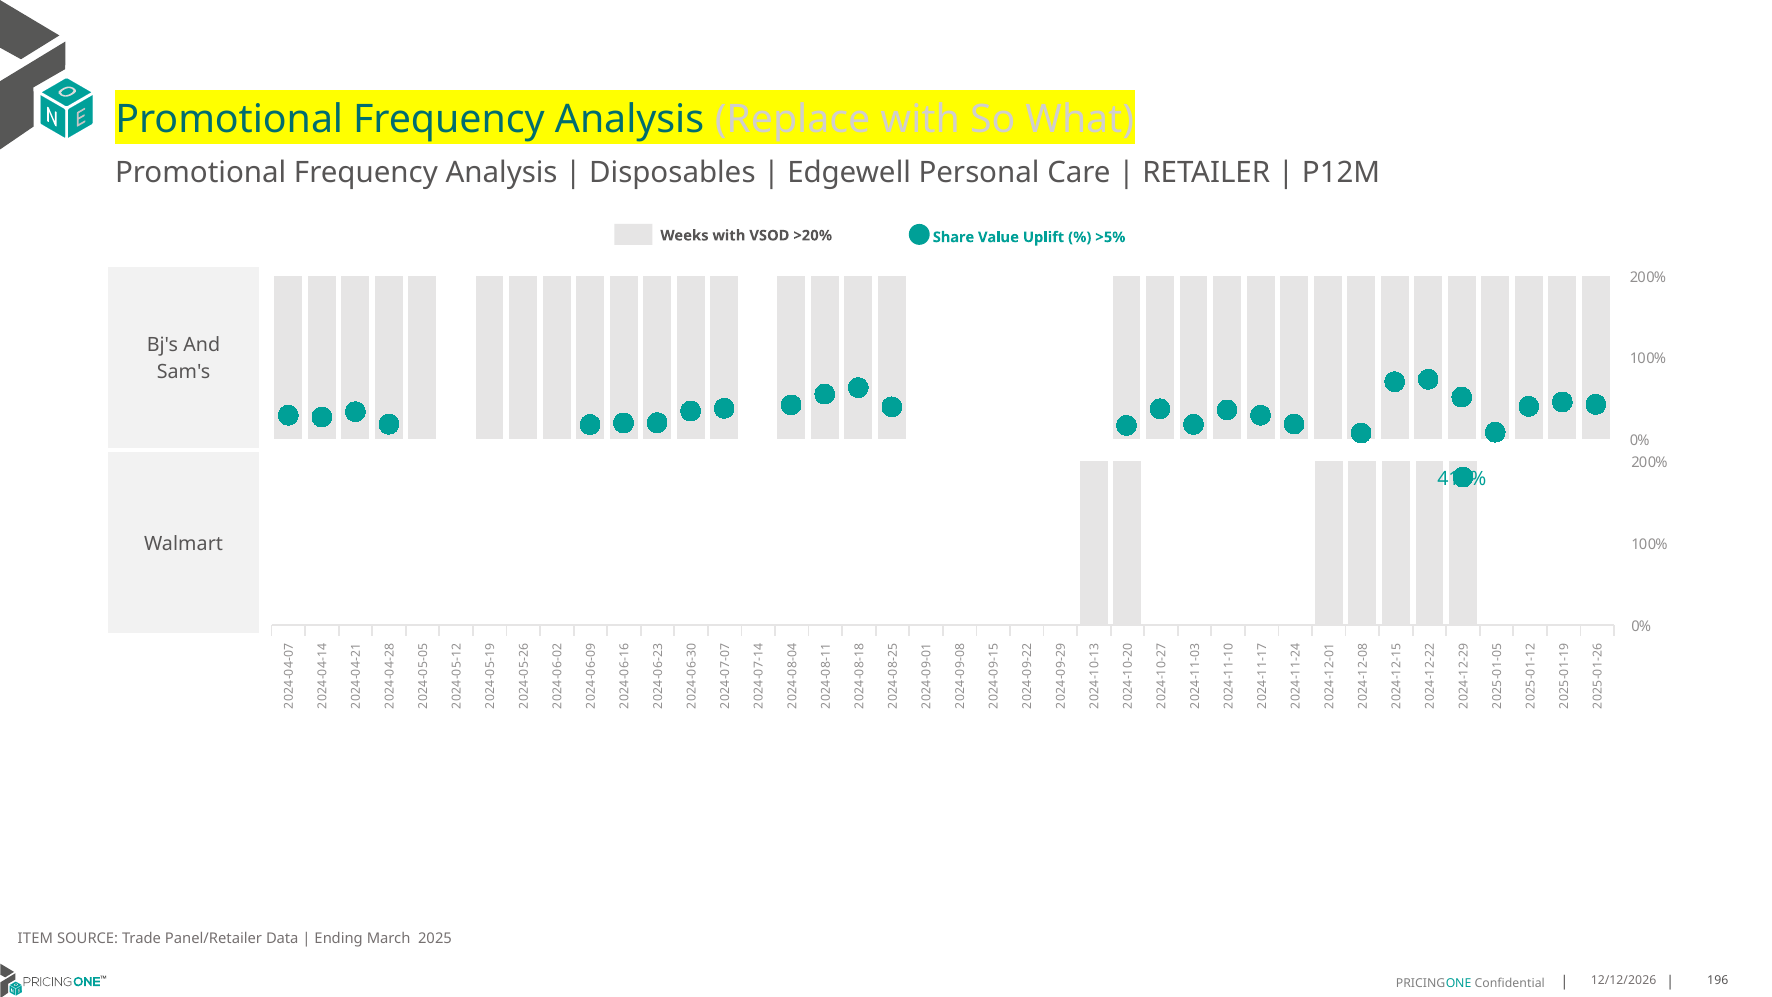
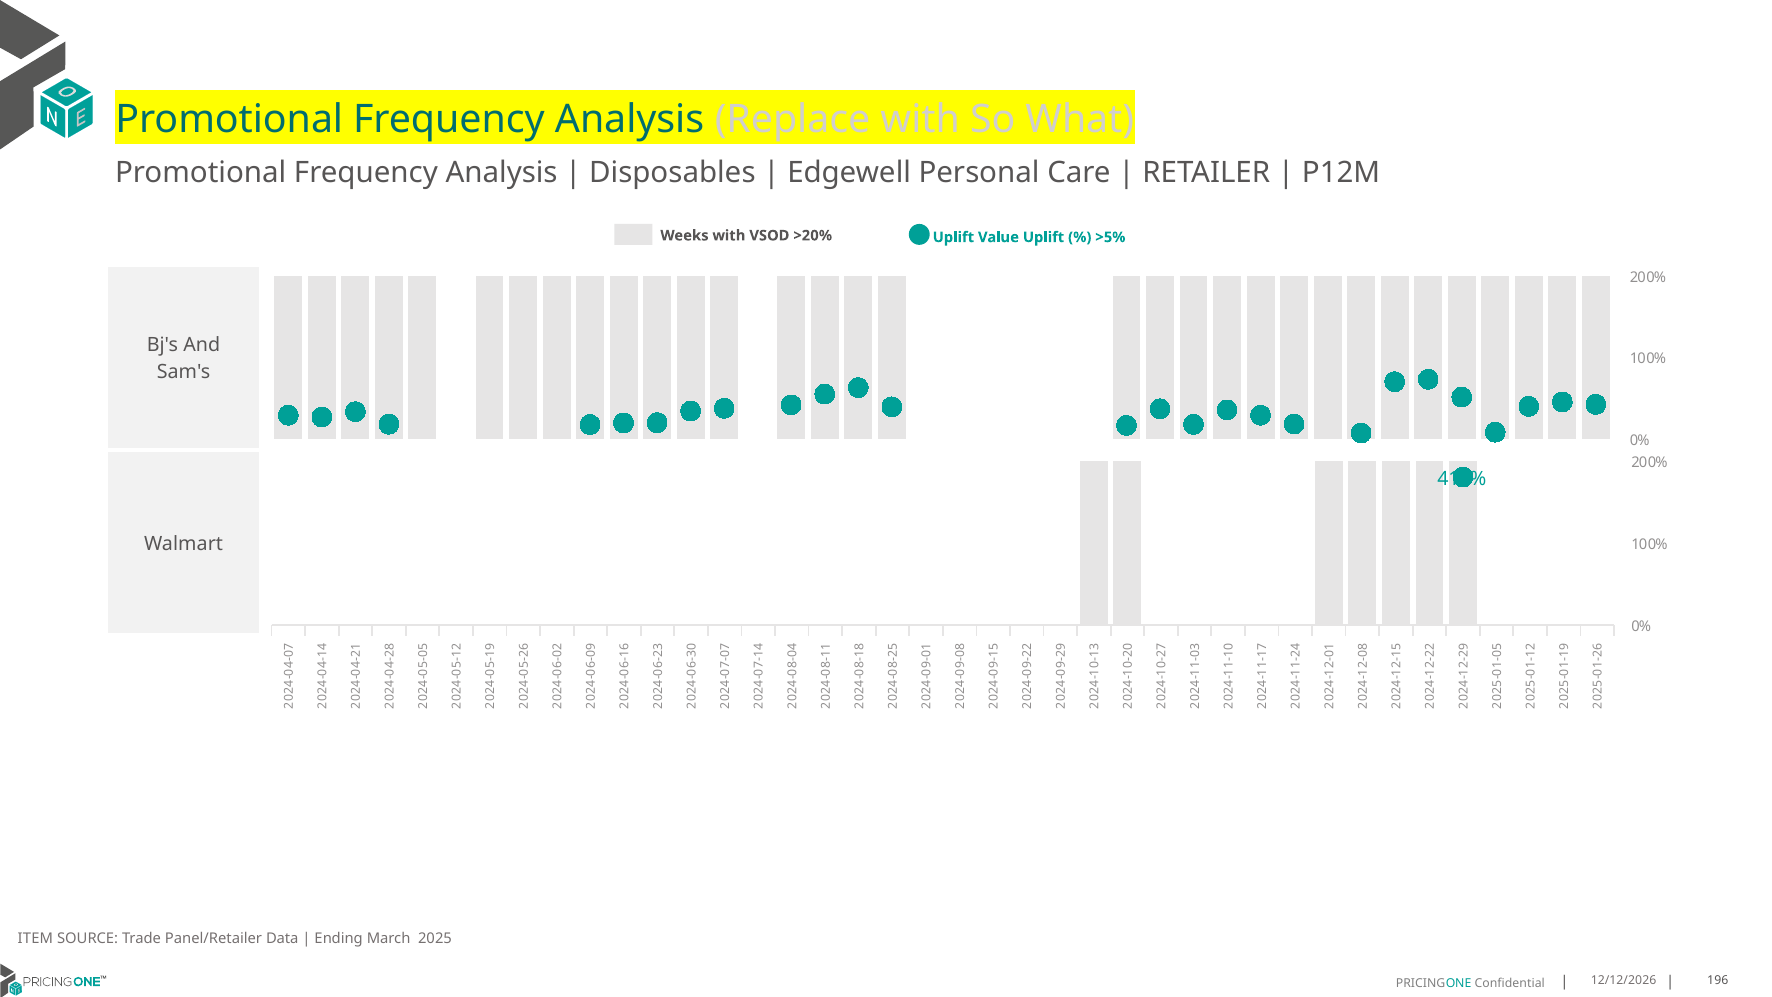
Share: Share -> Uplift (953, 237)
